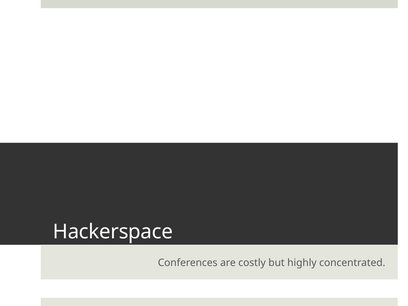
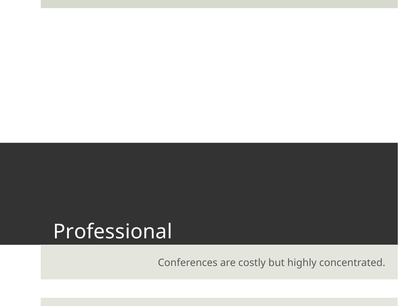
Hackerspace: Hackerspace -> Professional (113, 232)
